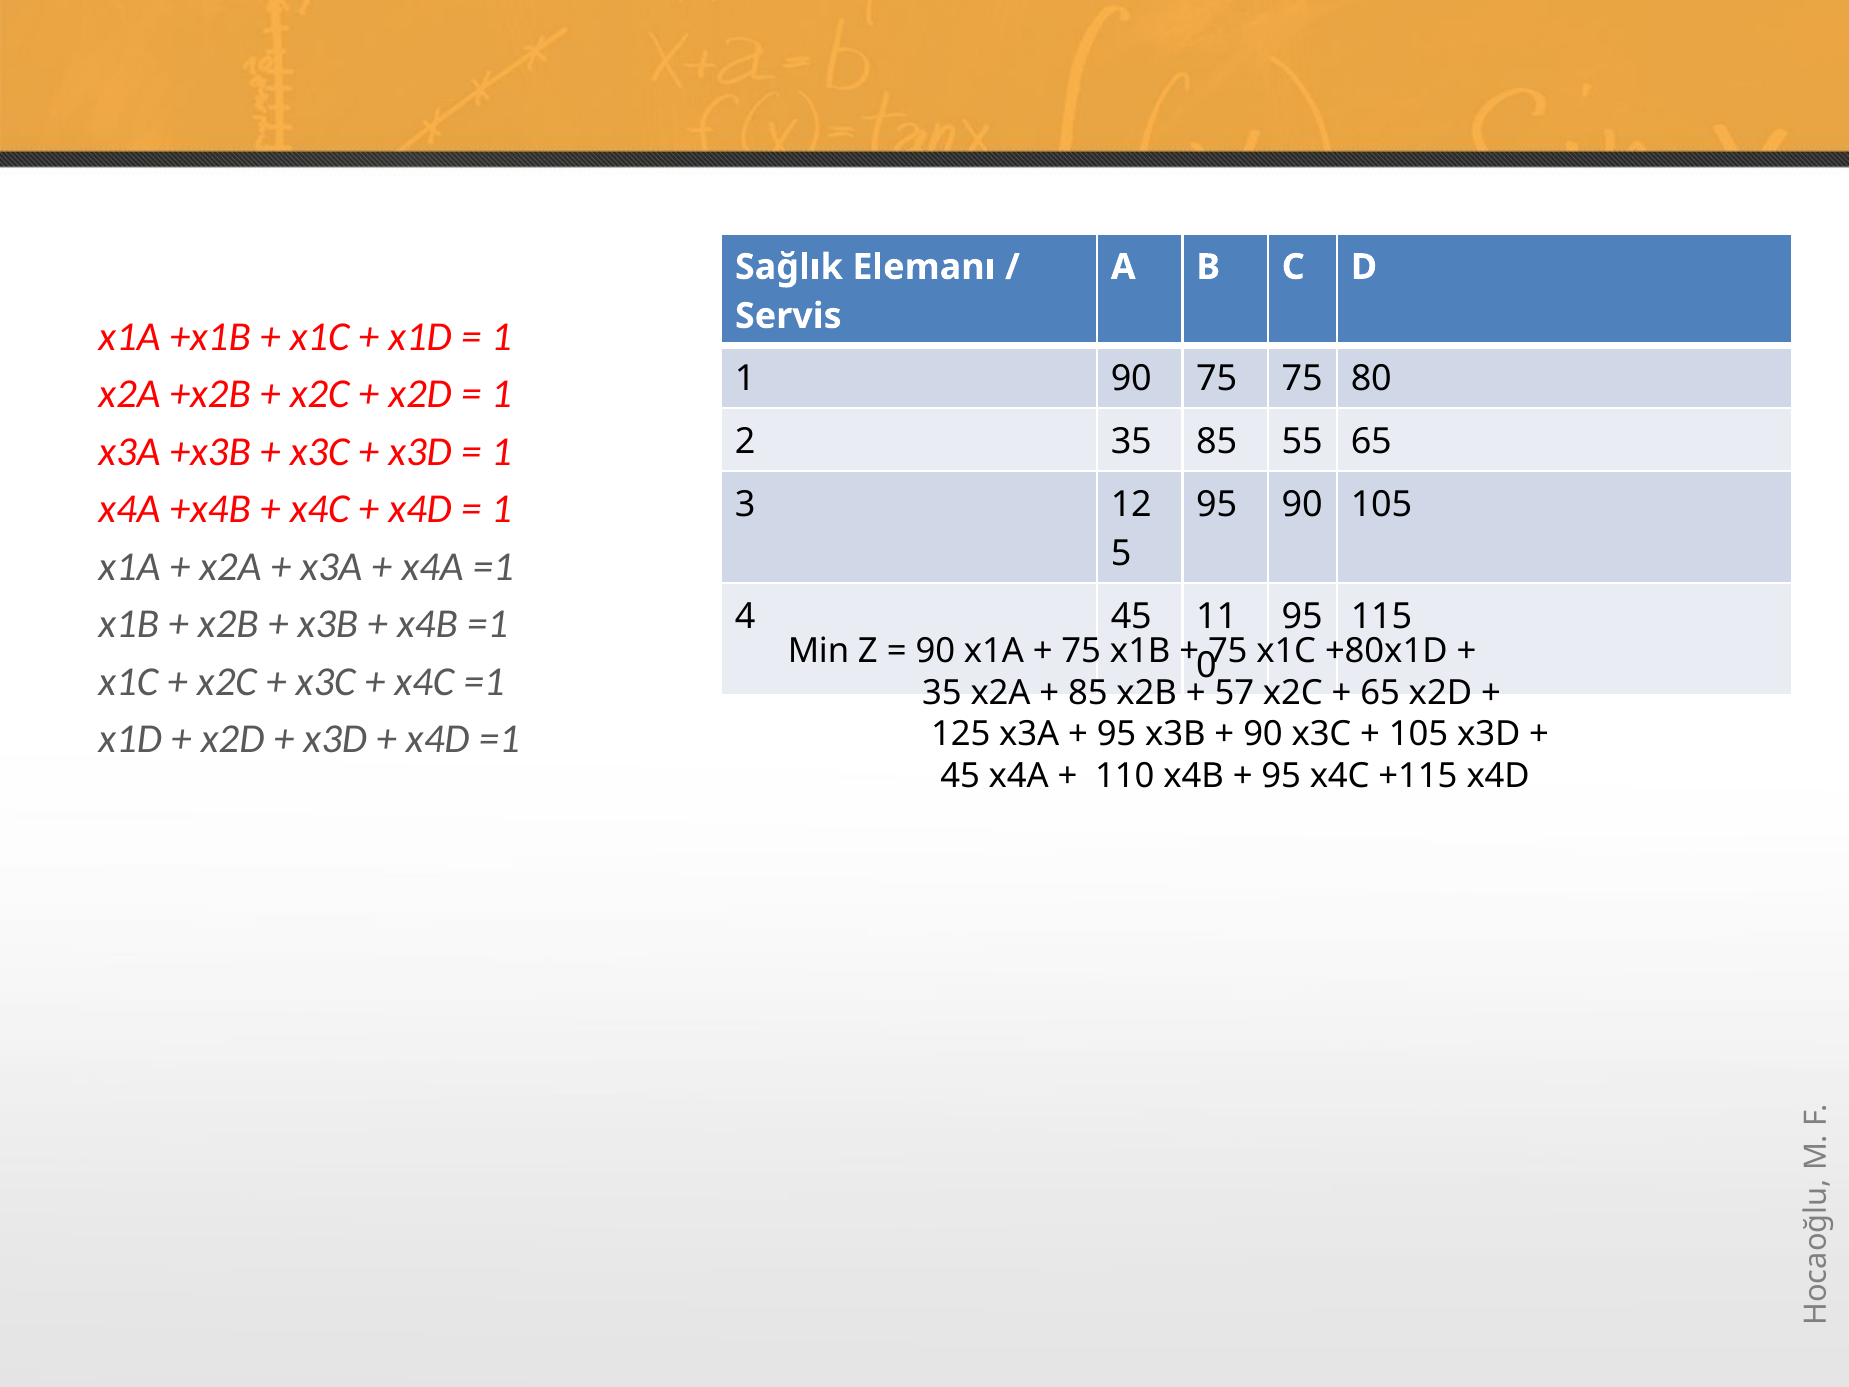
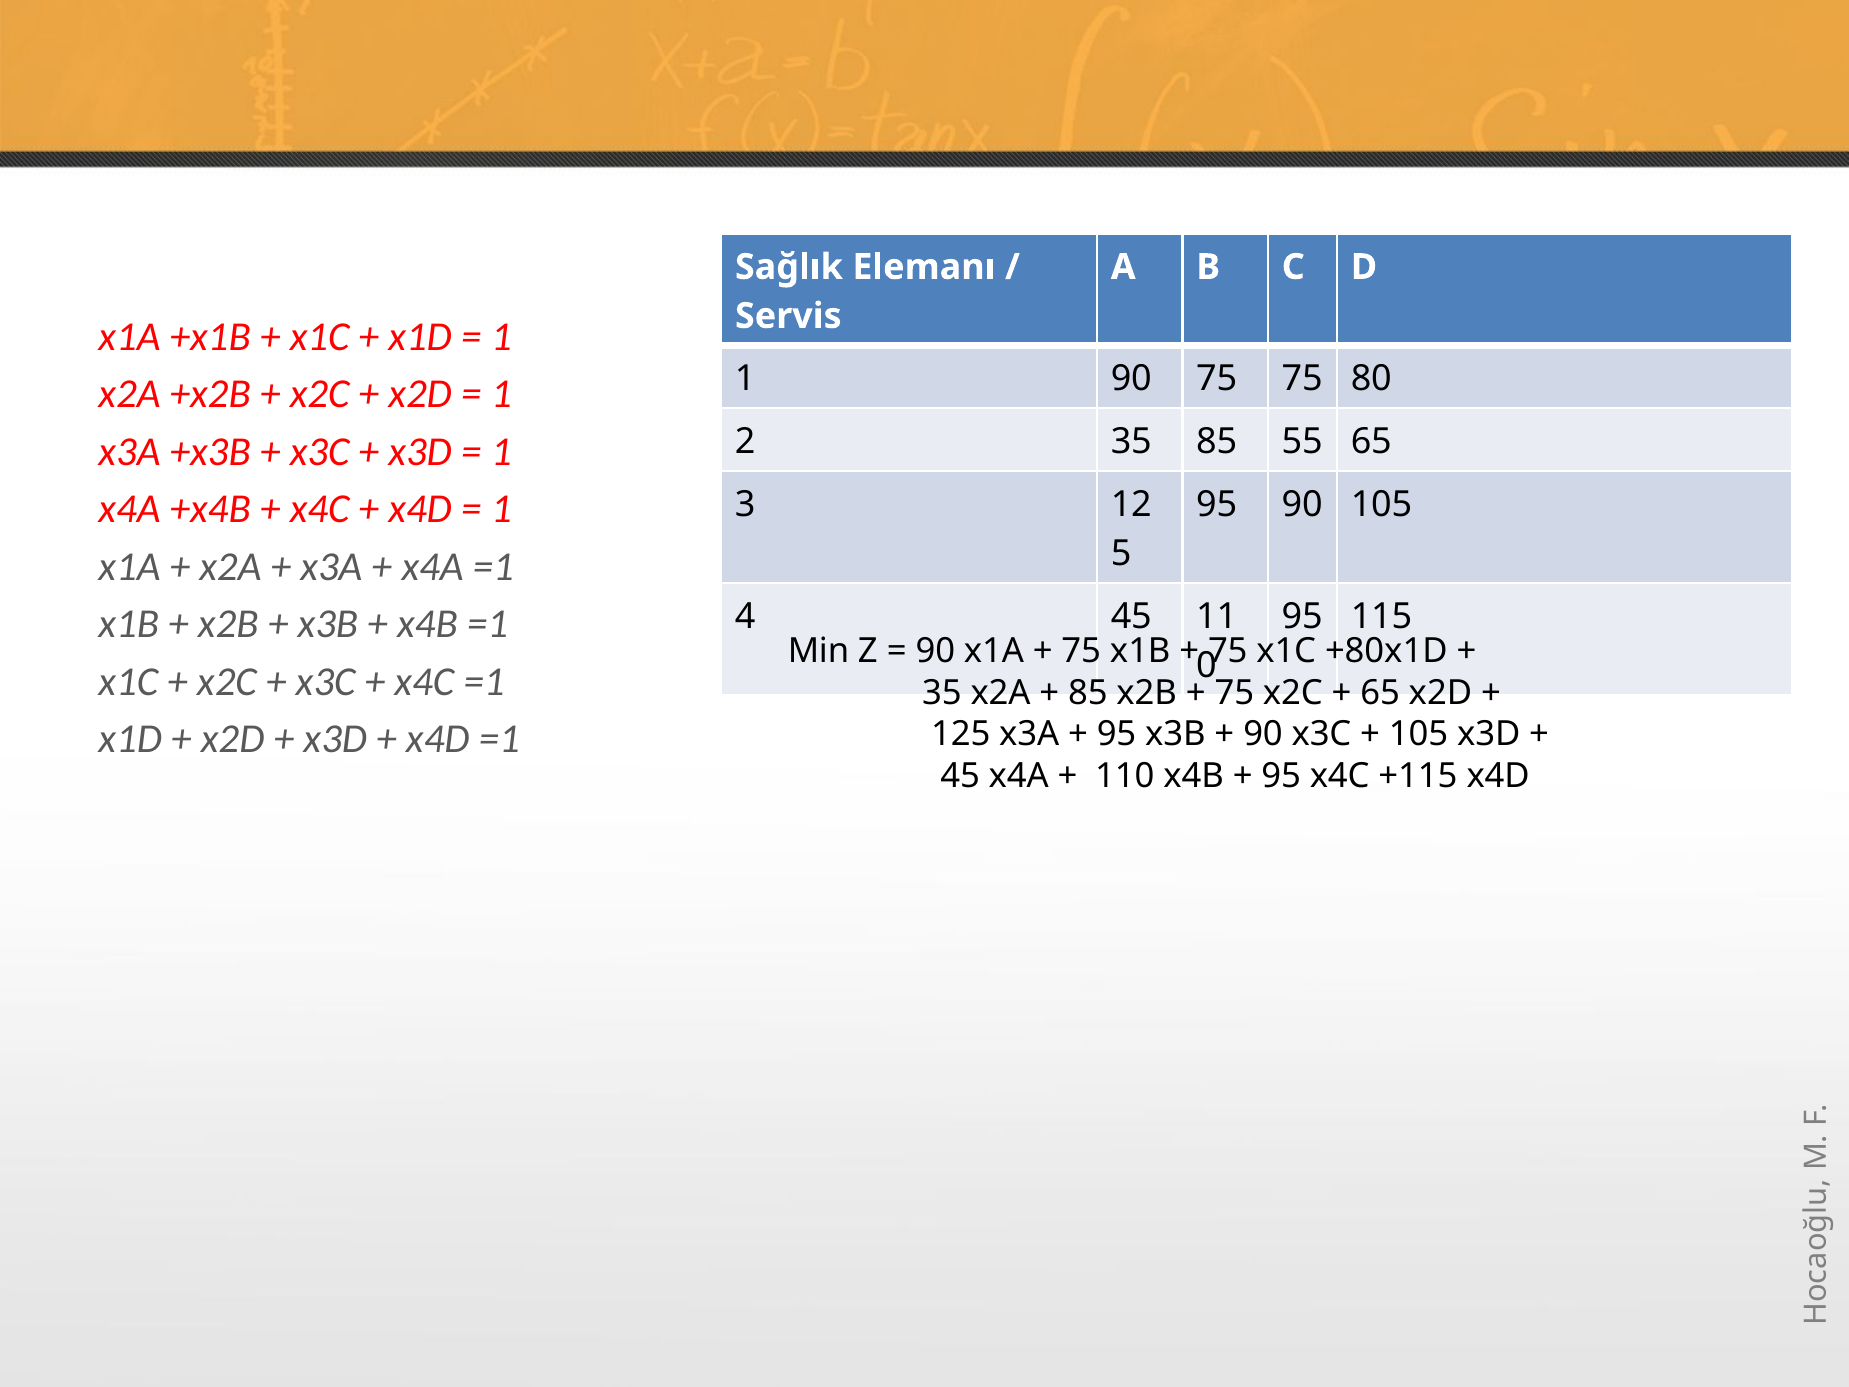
57: 57 -> 75 (1234, 692)
